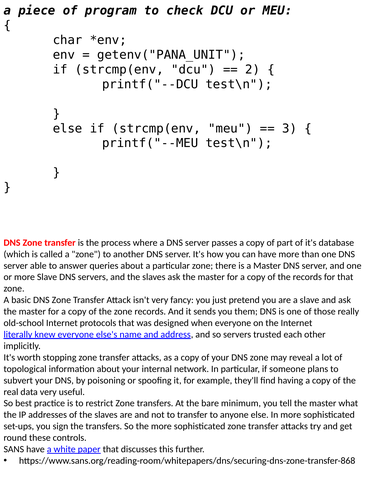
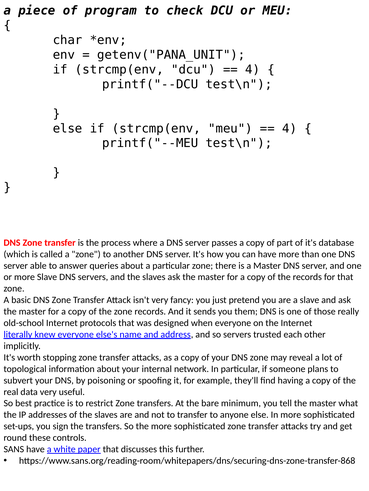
2: 2 -> 4 (253, 70)
3: 3 -> 4 (290, 129)
